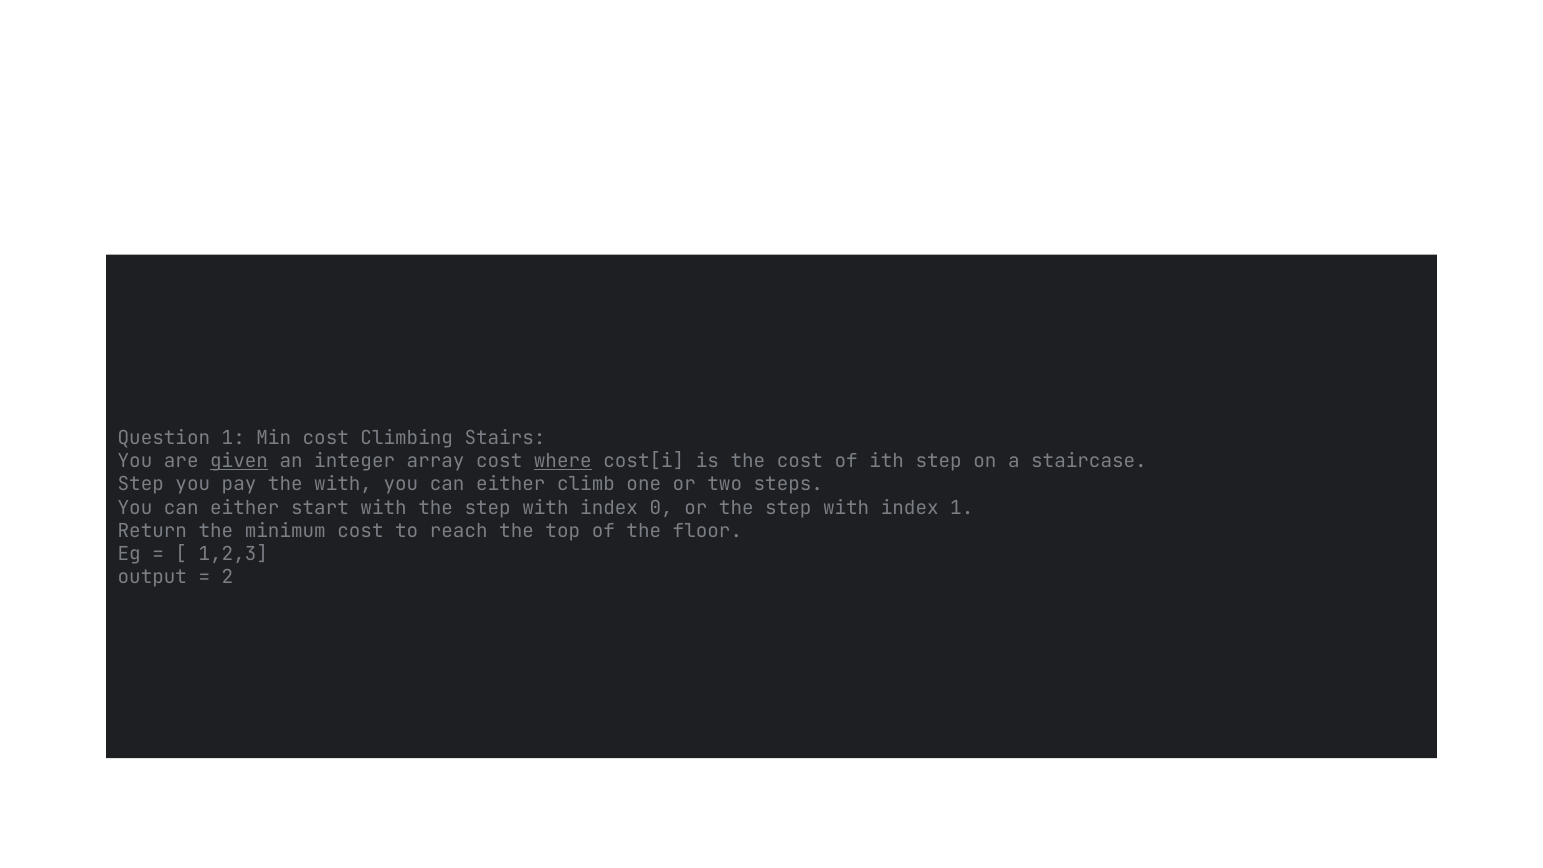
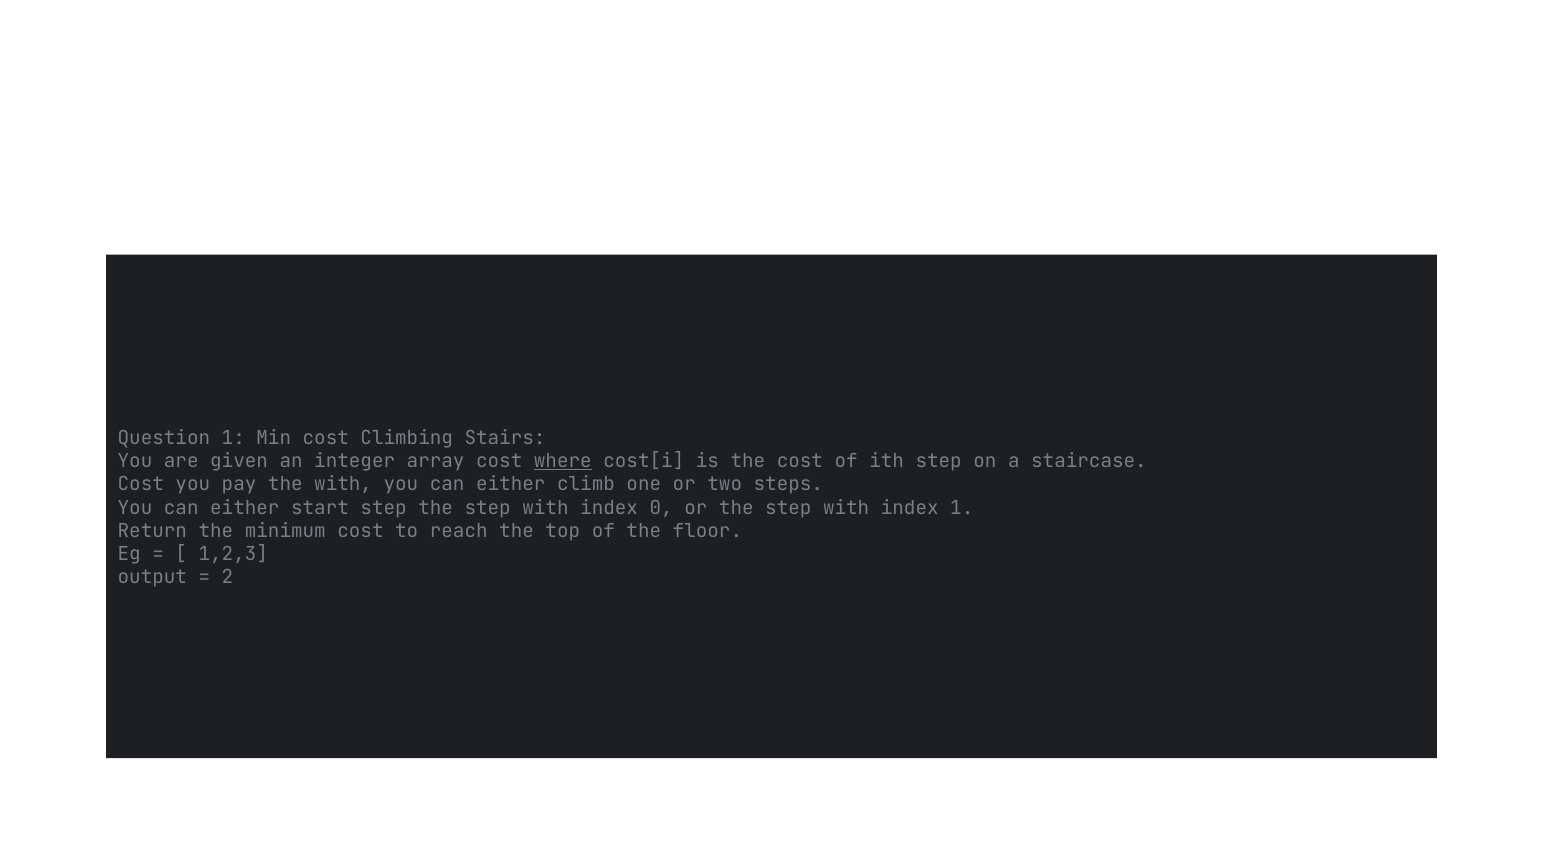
given underline: present -> none (239, 461)
Step: Step -> Cost (141, 485)
start with: with -> step (384, 508)
